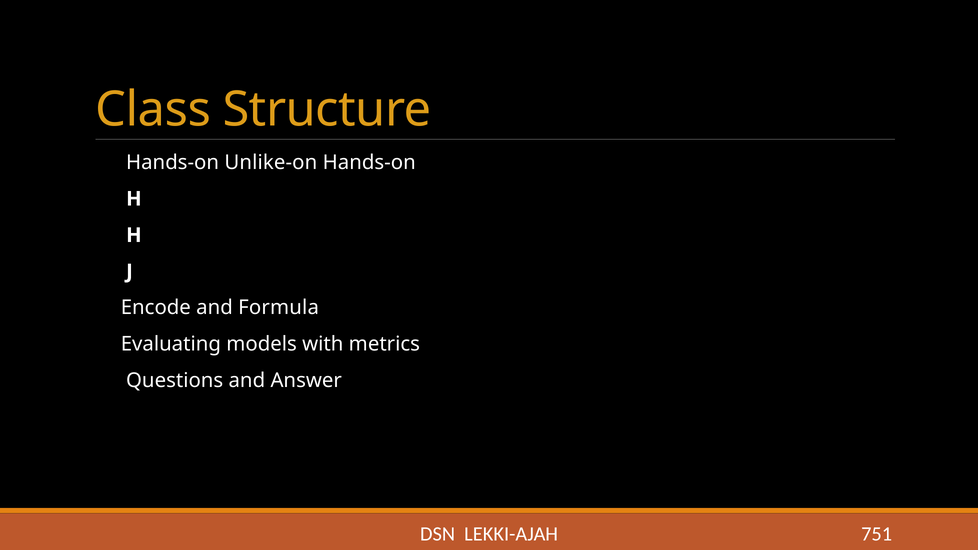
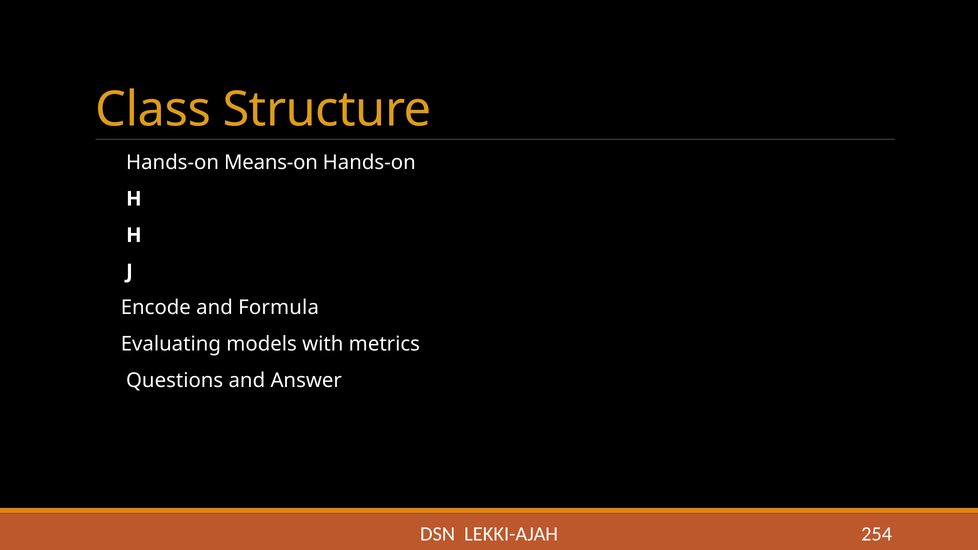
Unlike-on: Unlike-on -> Means-on (271, 163)
751: 751 -> 254 (877, 534)
